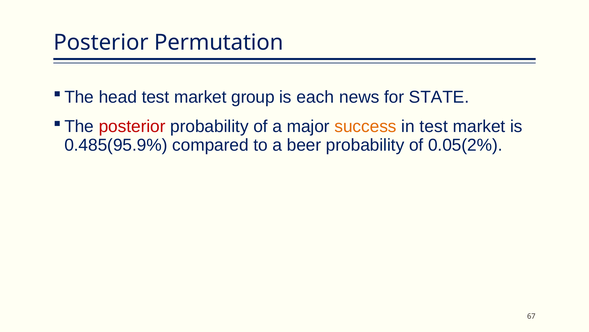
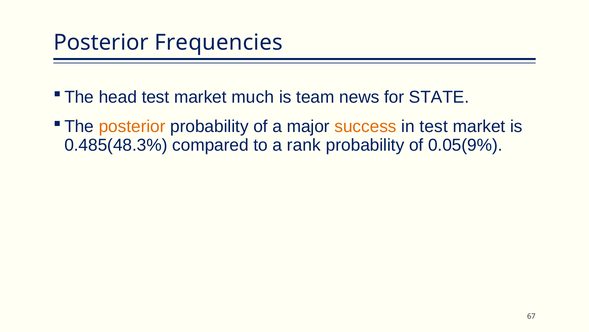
Permutation: Permutation -> Frequencies (219, 42)
group: group -> much (253, 97)
each: each -> team (315, 97)
posterior colour: red -> orange (132, 127)
0.485(95.9%: 0.485(95.9% -> 0.485(48.3% (116, 145)
beer: beer -> rank (304, 145)
0.05(2%: 0.05(2% -> 0.05(9% (465, 145)
